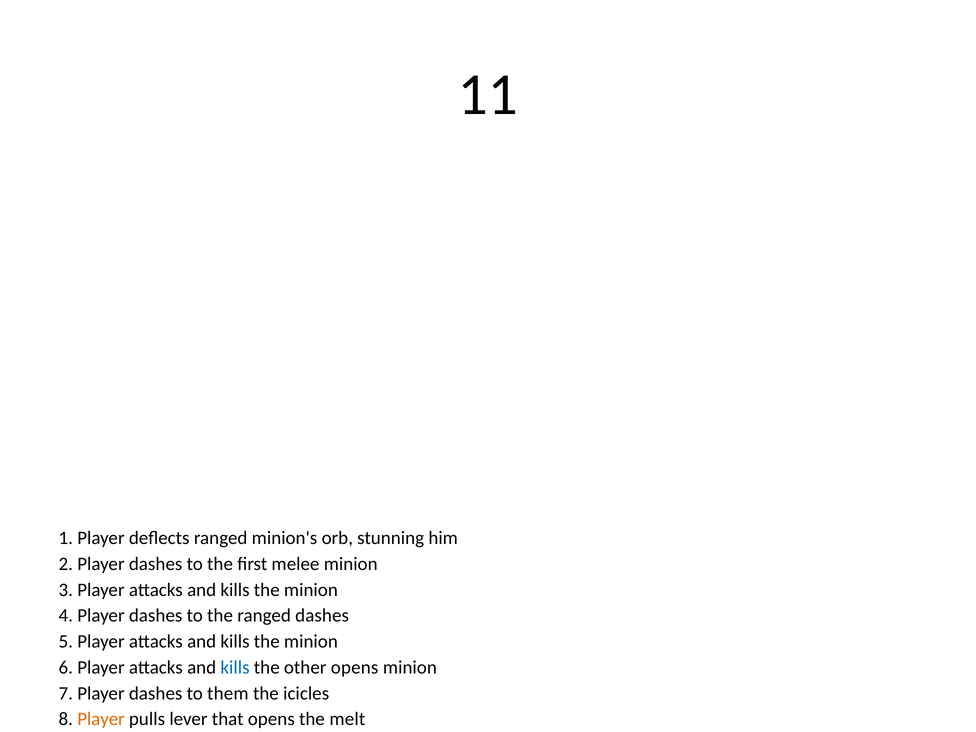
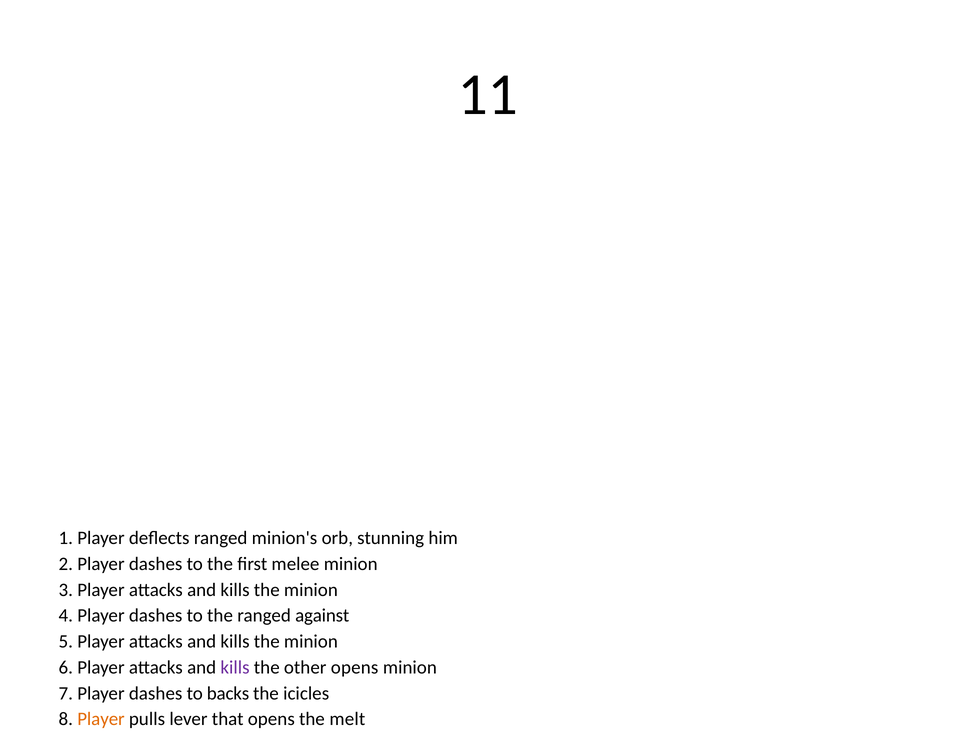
ranged dashes: dashes -> against (322, 616)
kills colour: blue -> purple (235, 667)
them: them -> backs (228, 693)
